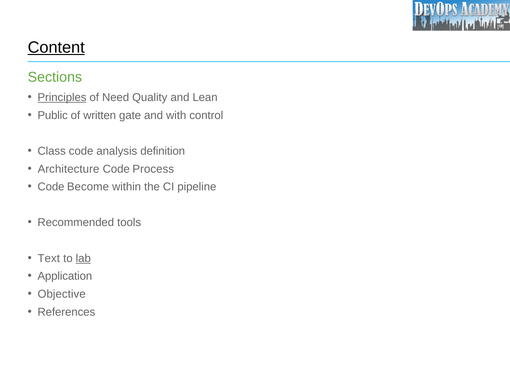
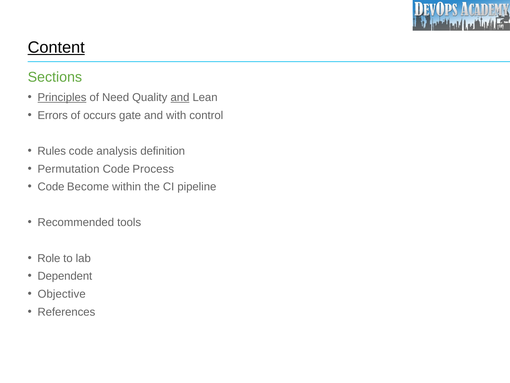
and underline: none -> present (180, 97)
Public: Public -> Errors (53, 115)
written: written -> occurs (100, 115)
Class: Class -> Rules (52, 151)
Architecture: Architecture -> Permutation (69, 169)
Text: Text -> Role (49, 258)
lab underline: present -> none (83, 258)
Application: Application -> Dependent (65, 276)
